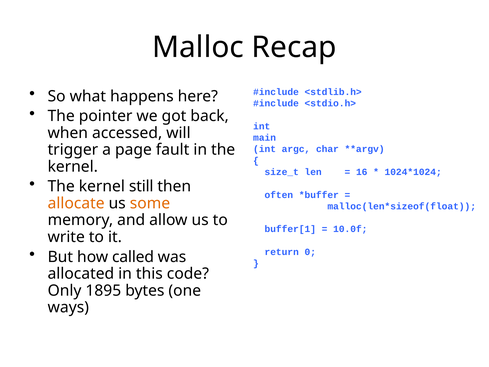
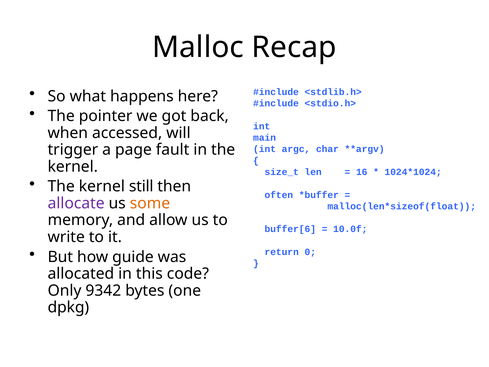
allocate colour: orange -> purple (76, 203)
buffer[1: buffer[1 -> buffer[6 (290, 229)
called: called -> guide (133, 257)
1895: 1895 -> 9342 (103, 290)
ways: ways -> dpkg (68, 307)
